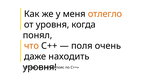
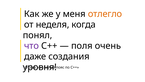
от уровня: уровня -> неделя (53, 24)
что colour: orange -> purple (31, 46)
находить: находить -> создания (69, 56)
